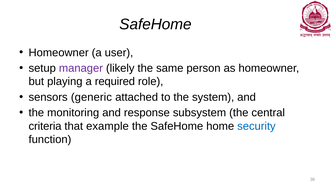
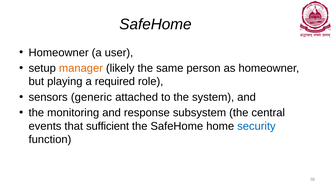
manager colour: purple -> orange (81, 68)
criteria: criteria -> events (45, 126)
example: example -> sufficient (108, 126)
